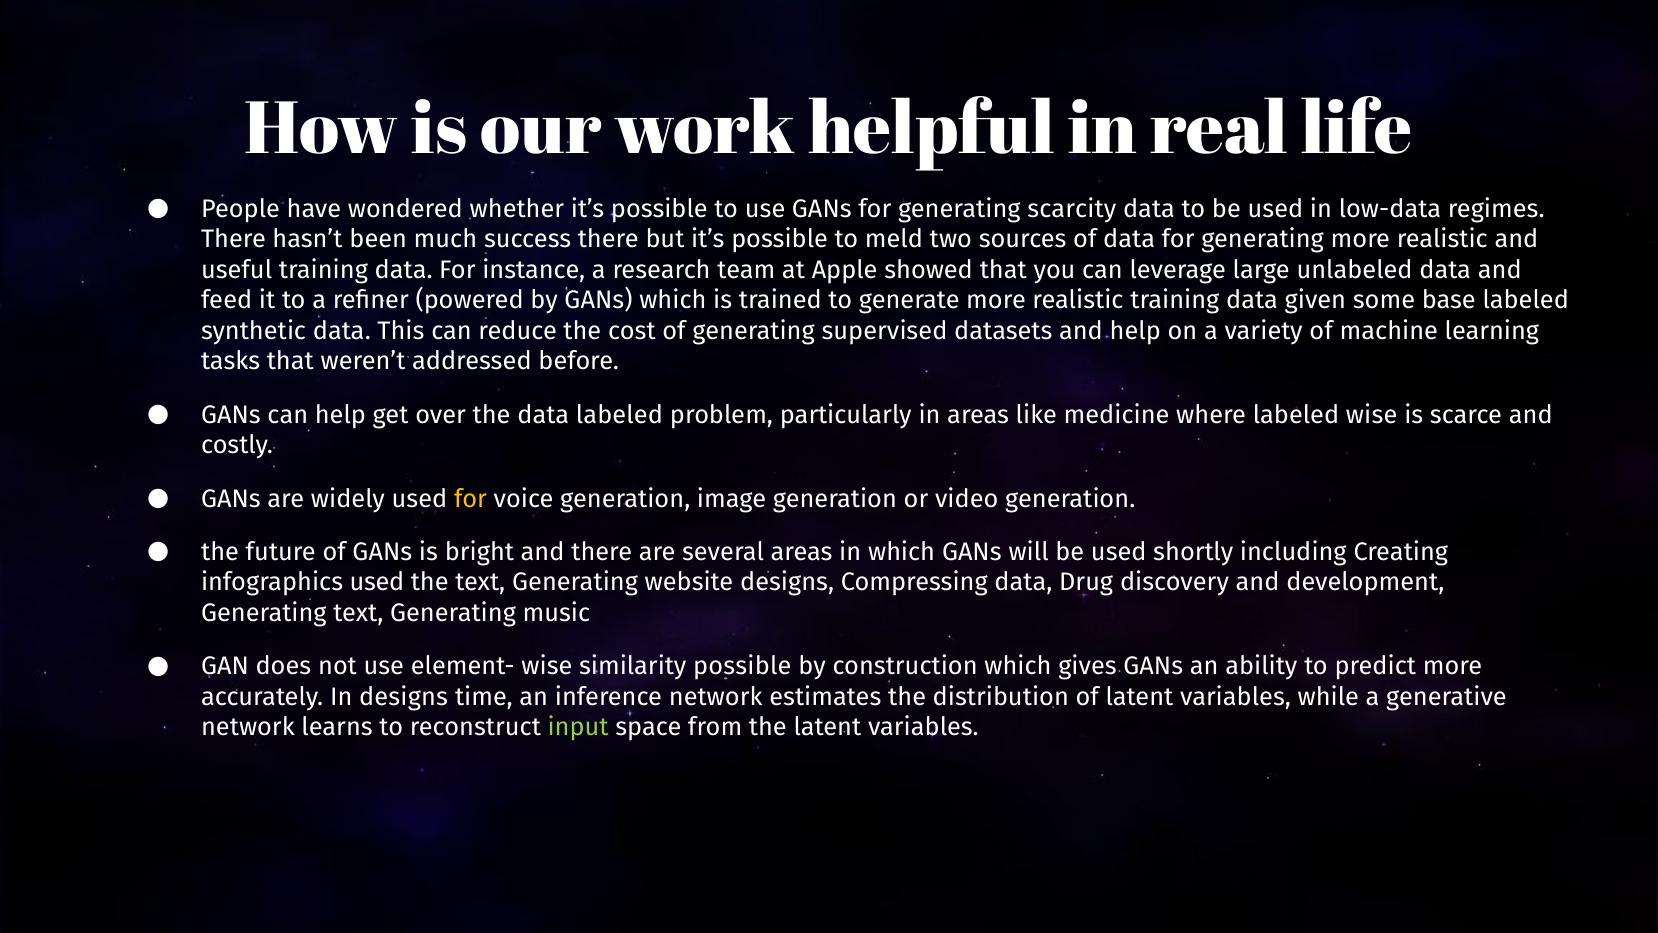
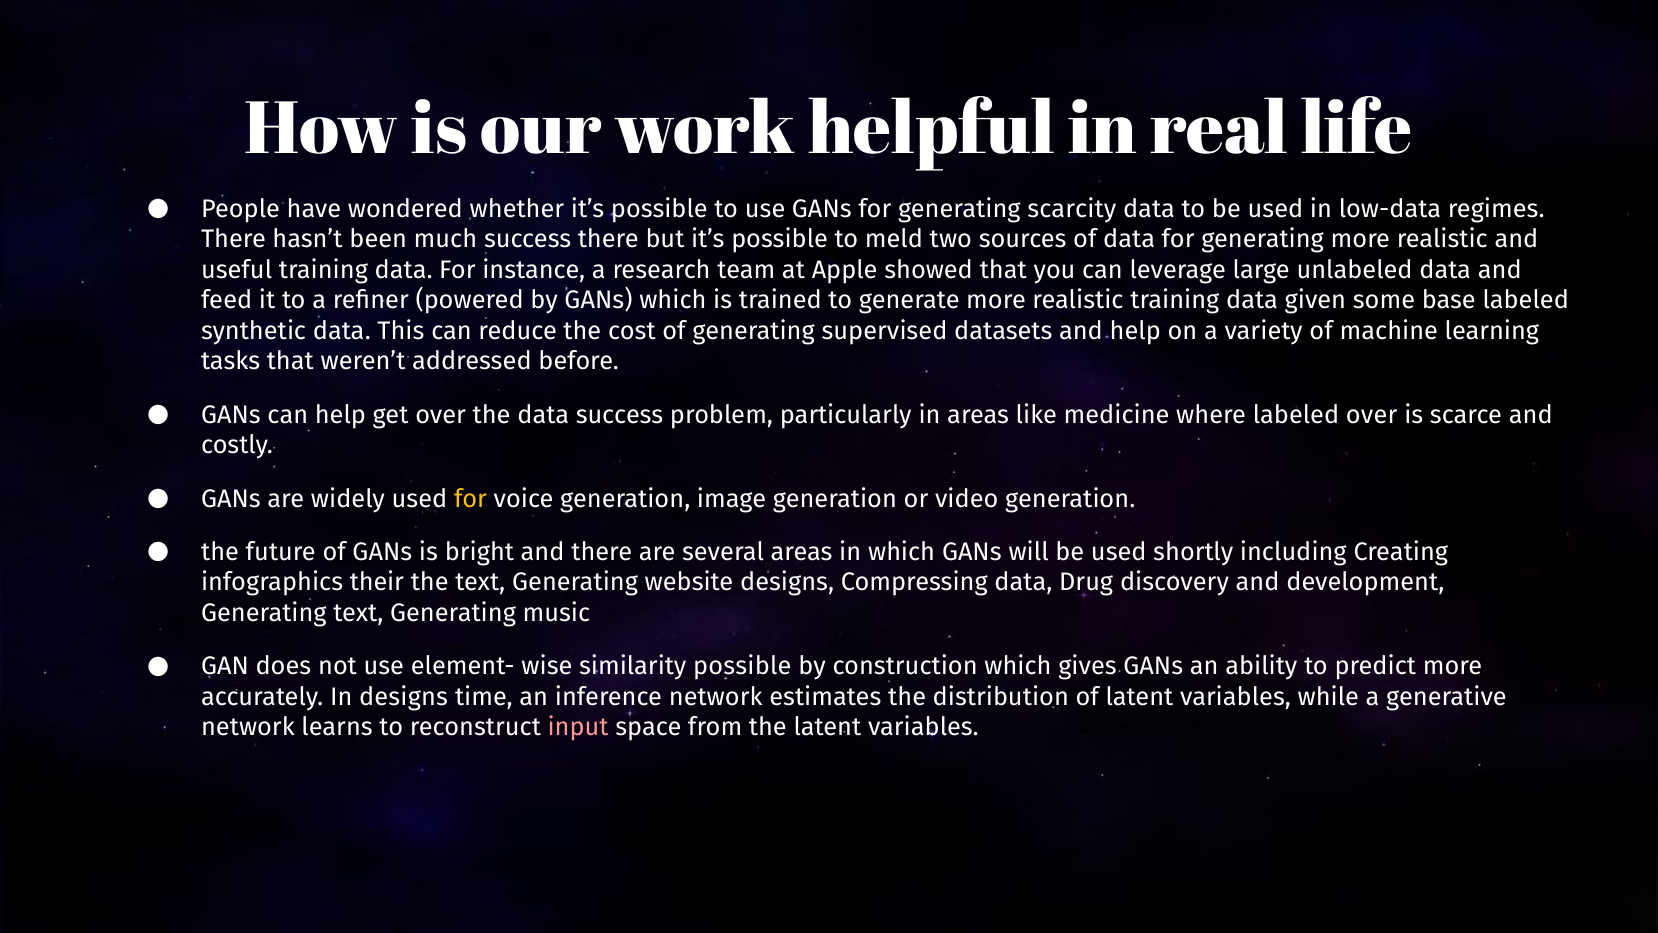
data labeled: labeled -> success (620, 415)
labeled wise: wise -> over (1372, 415)
infographics used: used -> their (377, 582)
input colour: light green -> pink (578, 727)
